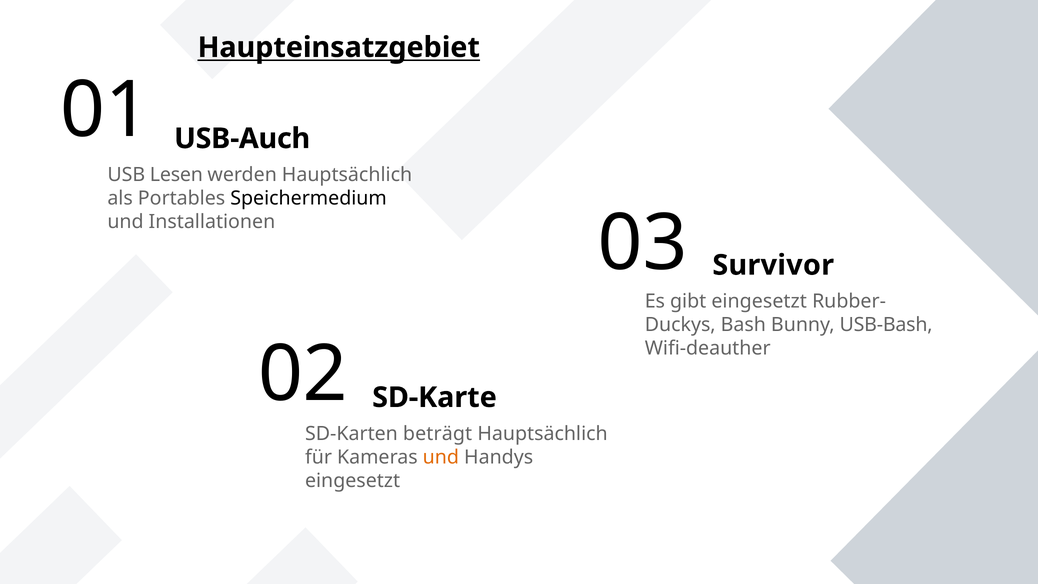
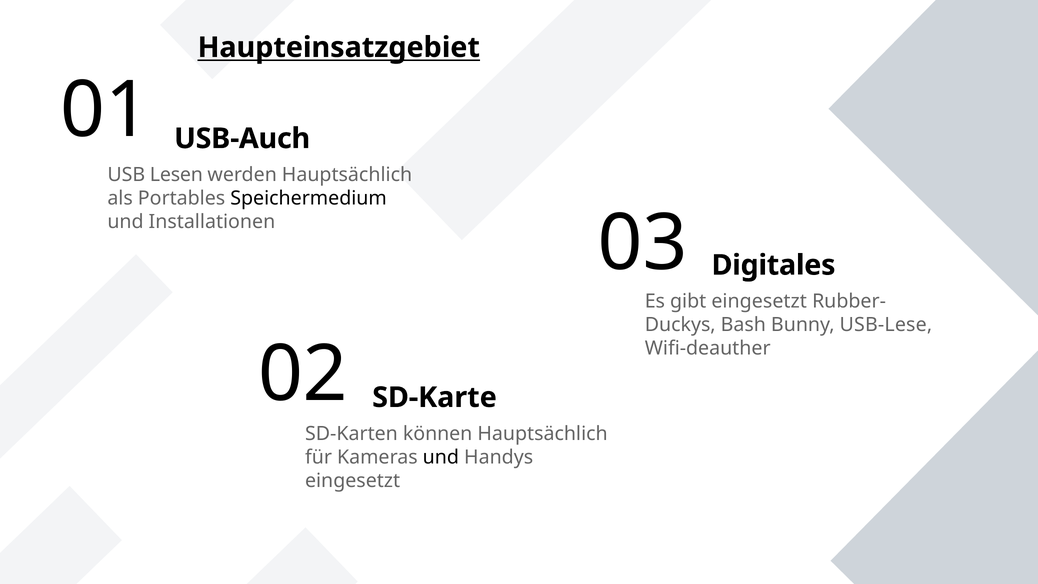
Survivor: Survivor -> Digitales (773, 265)
USB-Bash: USB-Bash -> USB-Lese (886, 325)
beträgt: beträgt -> können (438, 434)
und colour: orange -> black (441, 457)
